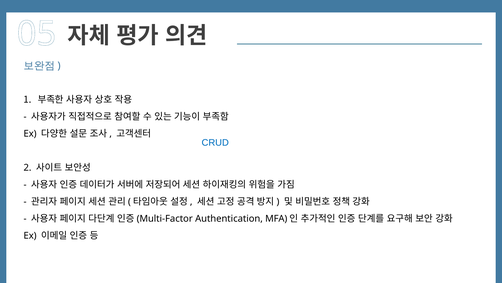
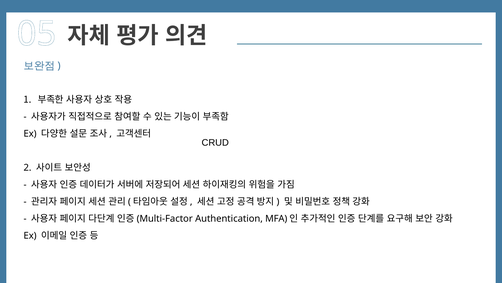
CRUD colour: blue -> black (215, 142)
